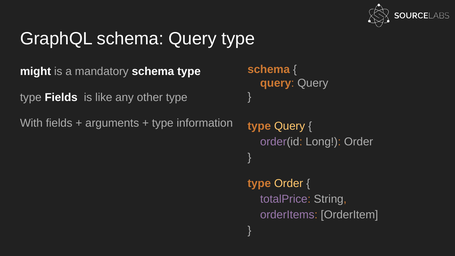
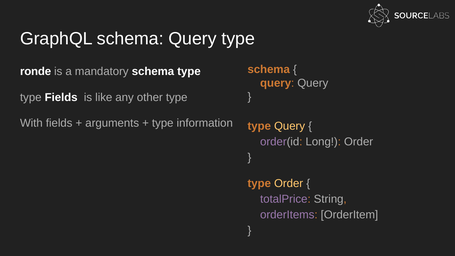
might: might -> ronde (36, 72)
